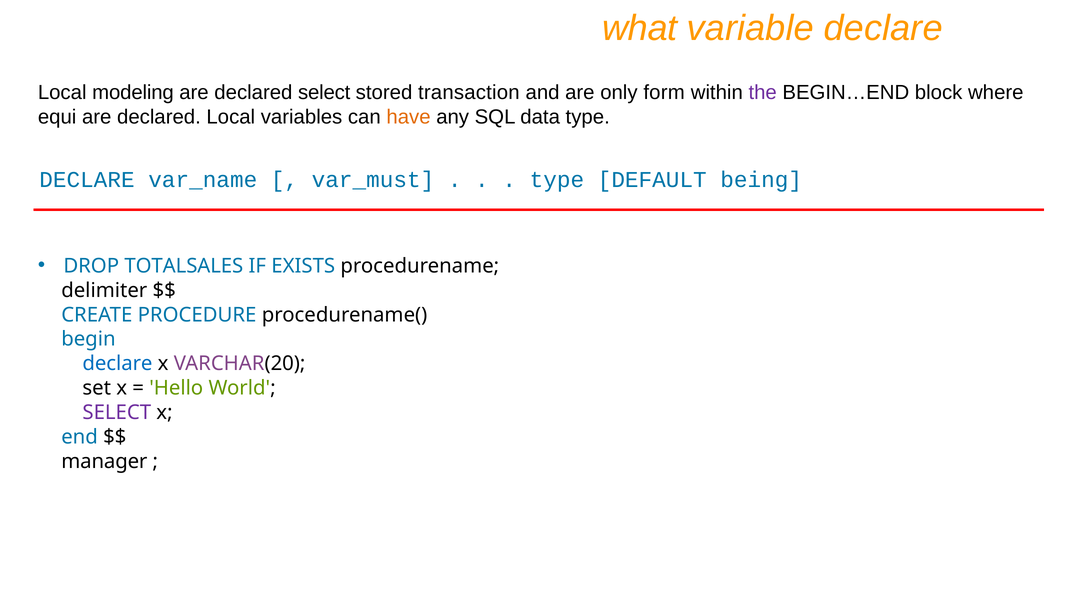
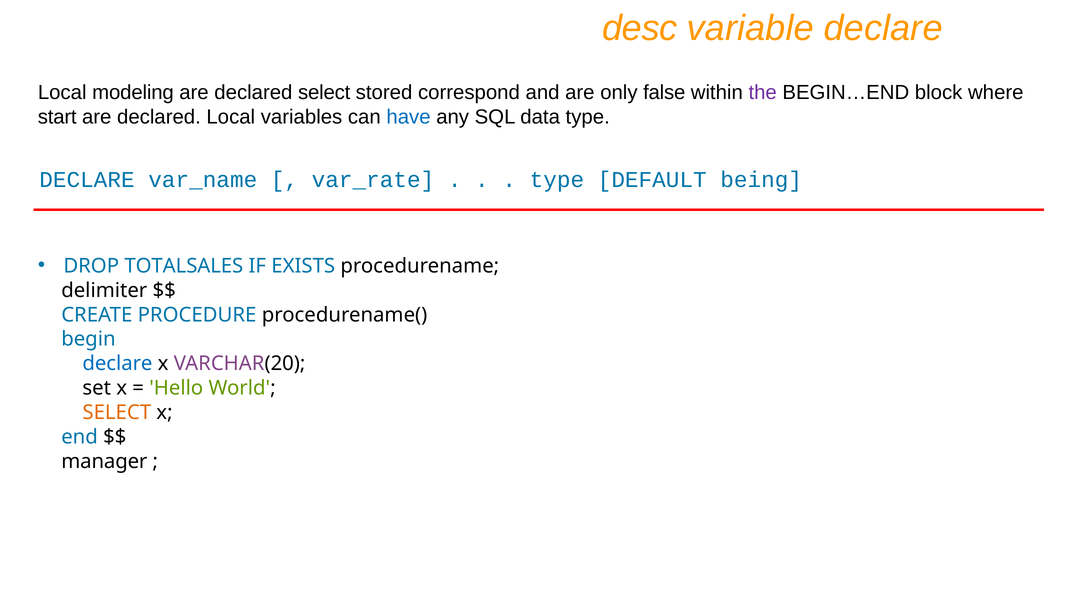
what: what -> desc (640, 28)
transaction: transaction -> correspond (469, 92)
form: form -> false (664, 92)
equi: equi -> start (57, 117)
have colour: orange -> blue (409, 117)
var_must: var_must -> var_rate (373, 180)
SELECT colour: purple -> orange (117, 412)
